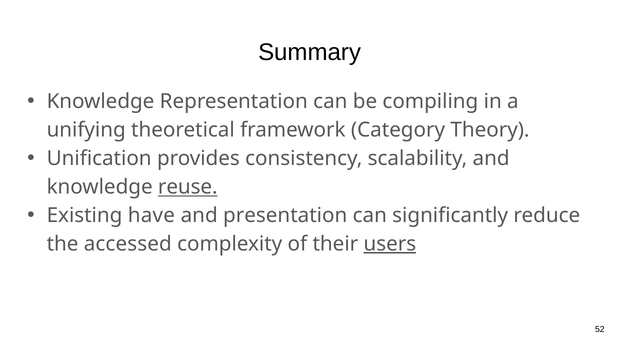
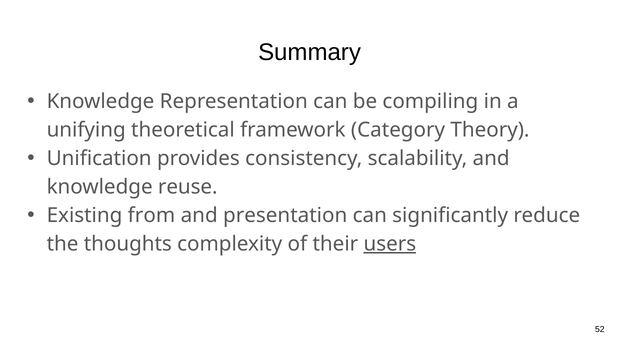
reuse underline: present -> none (188, 187)
have: have -> from (151, 216)
accessed: accessed -> thoughts (128, 244)
